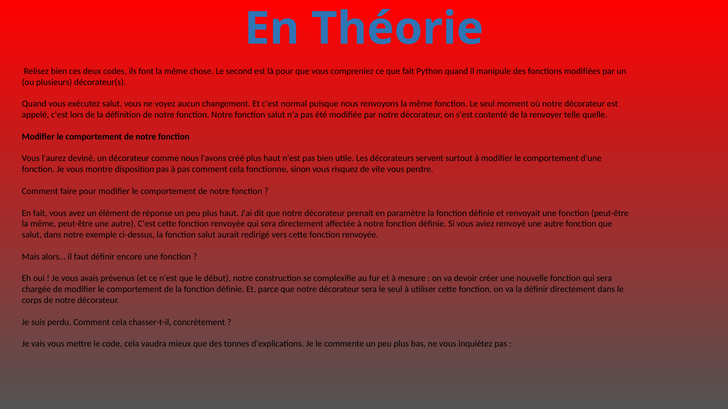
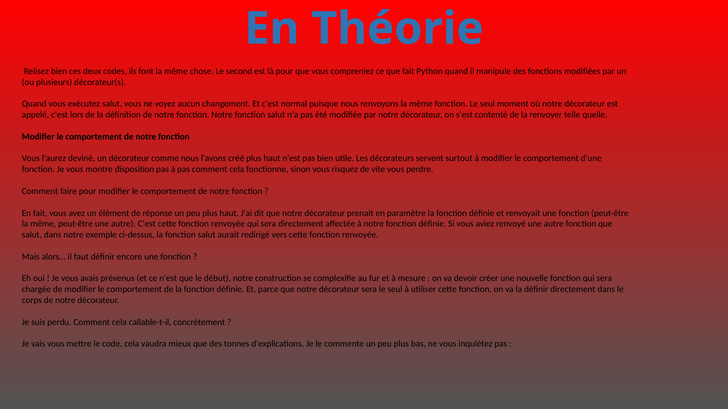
chasser-t-il: chasser-t-il -> callable-t-il (150, 322)
